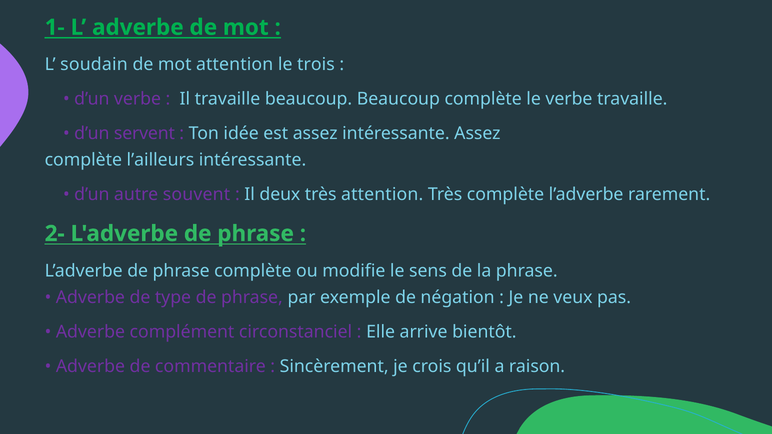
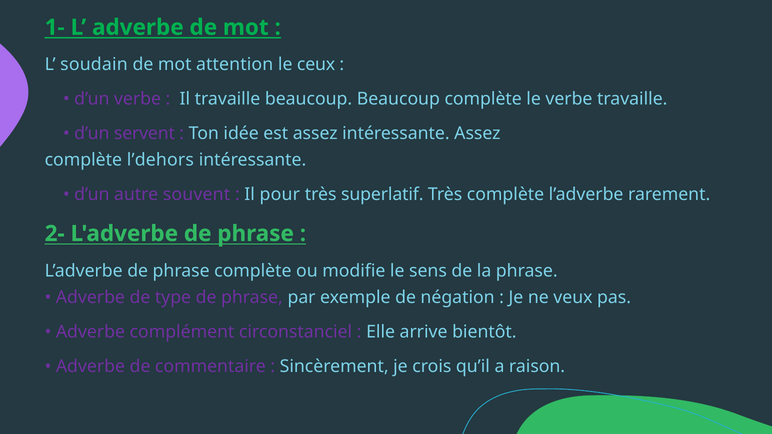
trois: trois -> ceux (316, 64)
l’ailleurs: l’ailleurs -> l’dehors (160, 160)
deux: deux -> pour (280, 195)
très attention: attention -> superlatif (382, 195)
